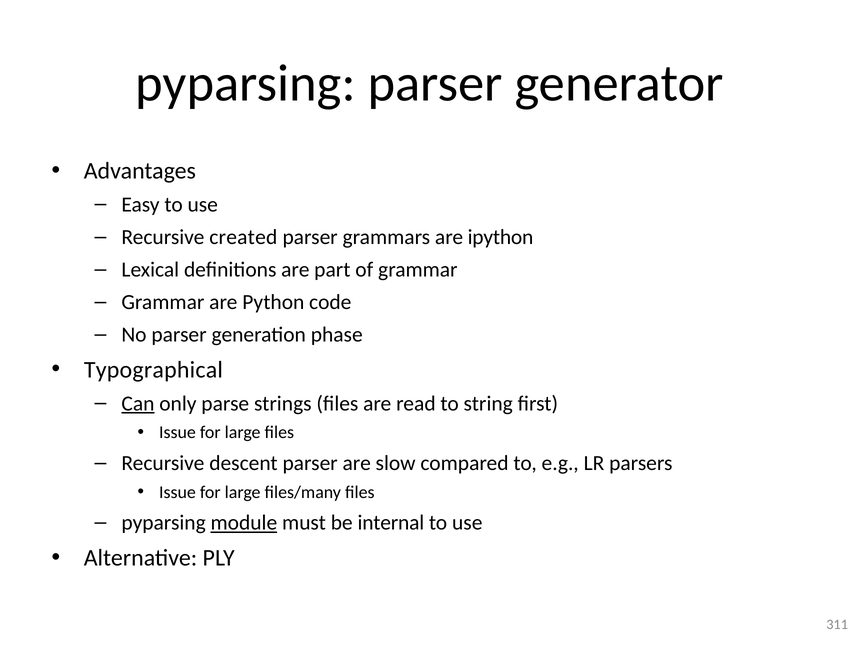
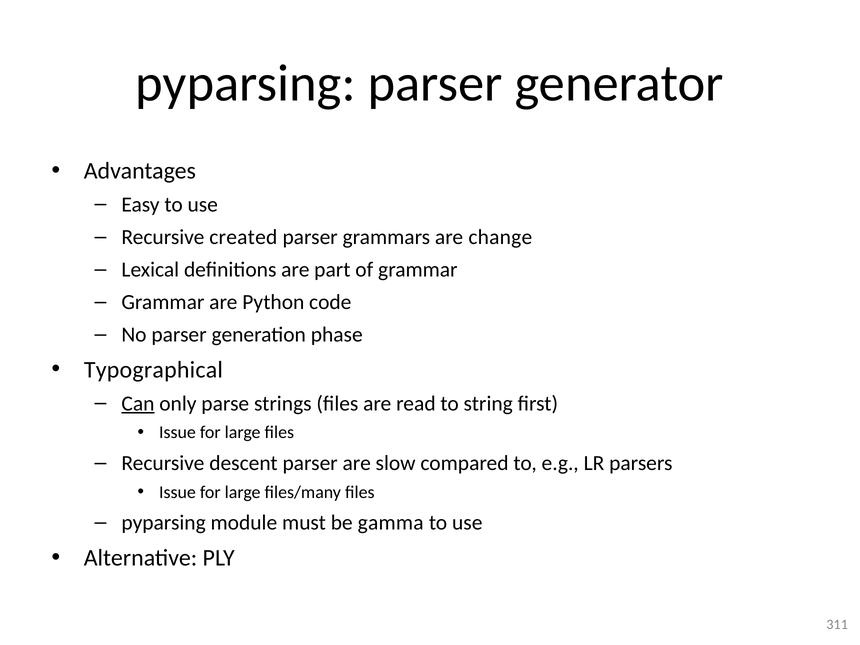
ipython: ipython -> change (500, 237)
module underline: present -> none (244, 523)
internal: internal -> gamma (391, 523)
